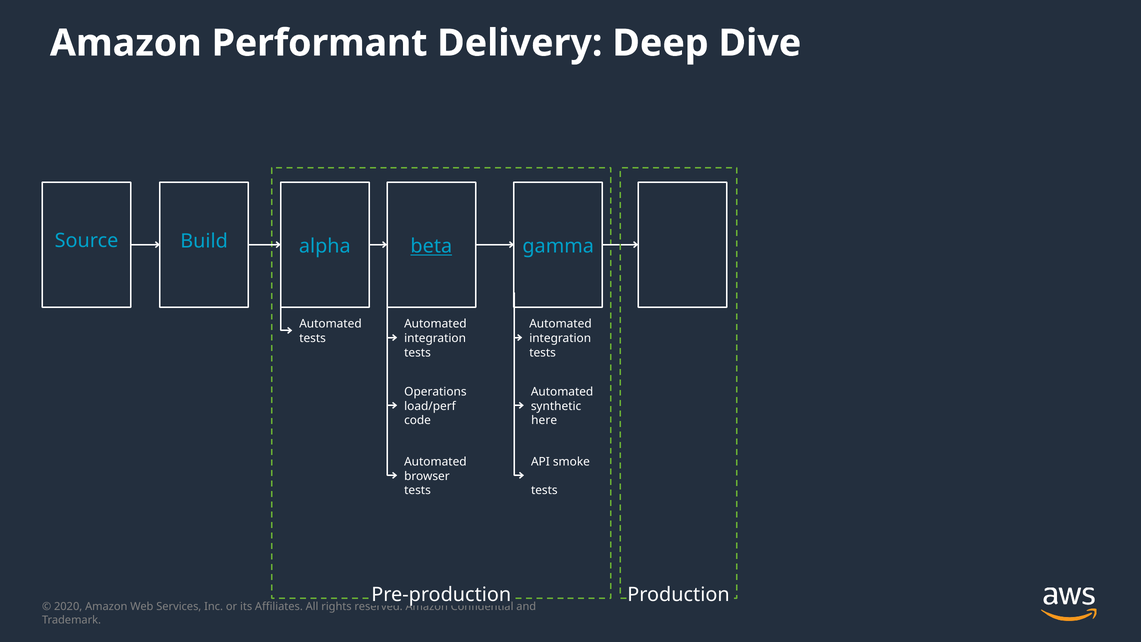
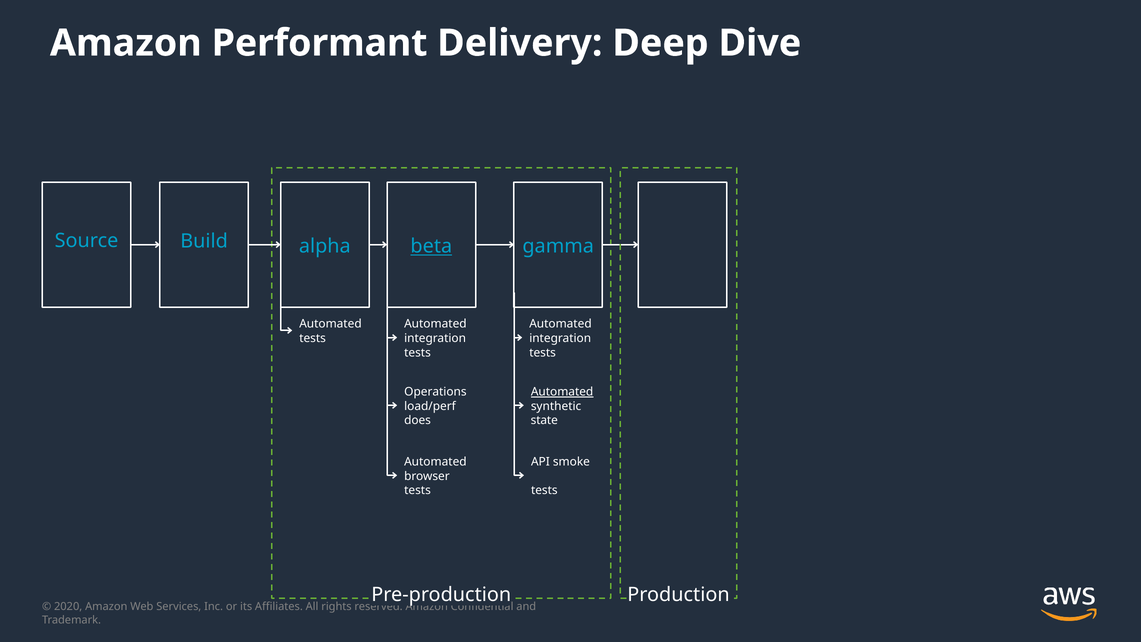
Automated underline: none -> present (562, 392)
code: code -> does (418, 420)
here: here -> state (544, 420)
